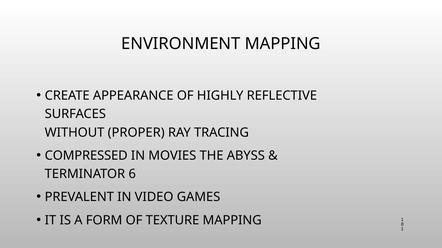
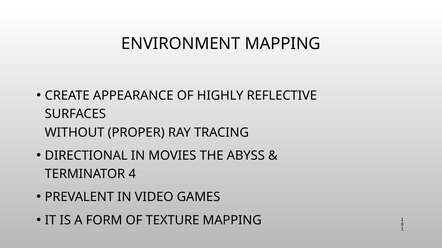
COMPRESSED: COMPRESSED -> DIRECTIONAL (86, 156)
6: 6 -> 4 (132, 174)
